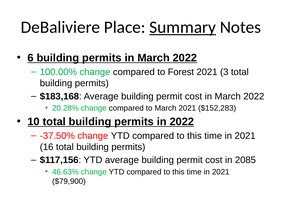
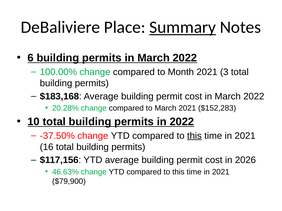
Forest: Forest -> Month (181, 72)
this underline: none -> present (194, 136)
2085: 2085 -> 2026 (245, 160)
